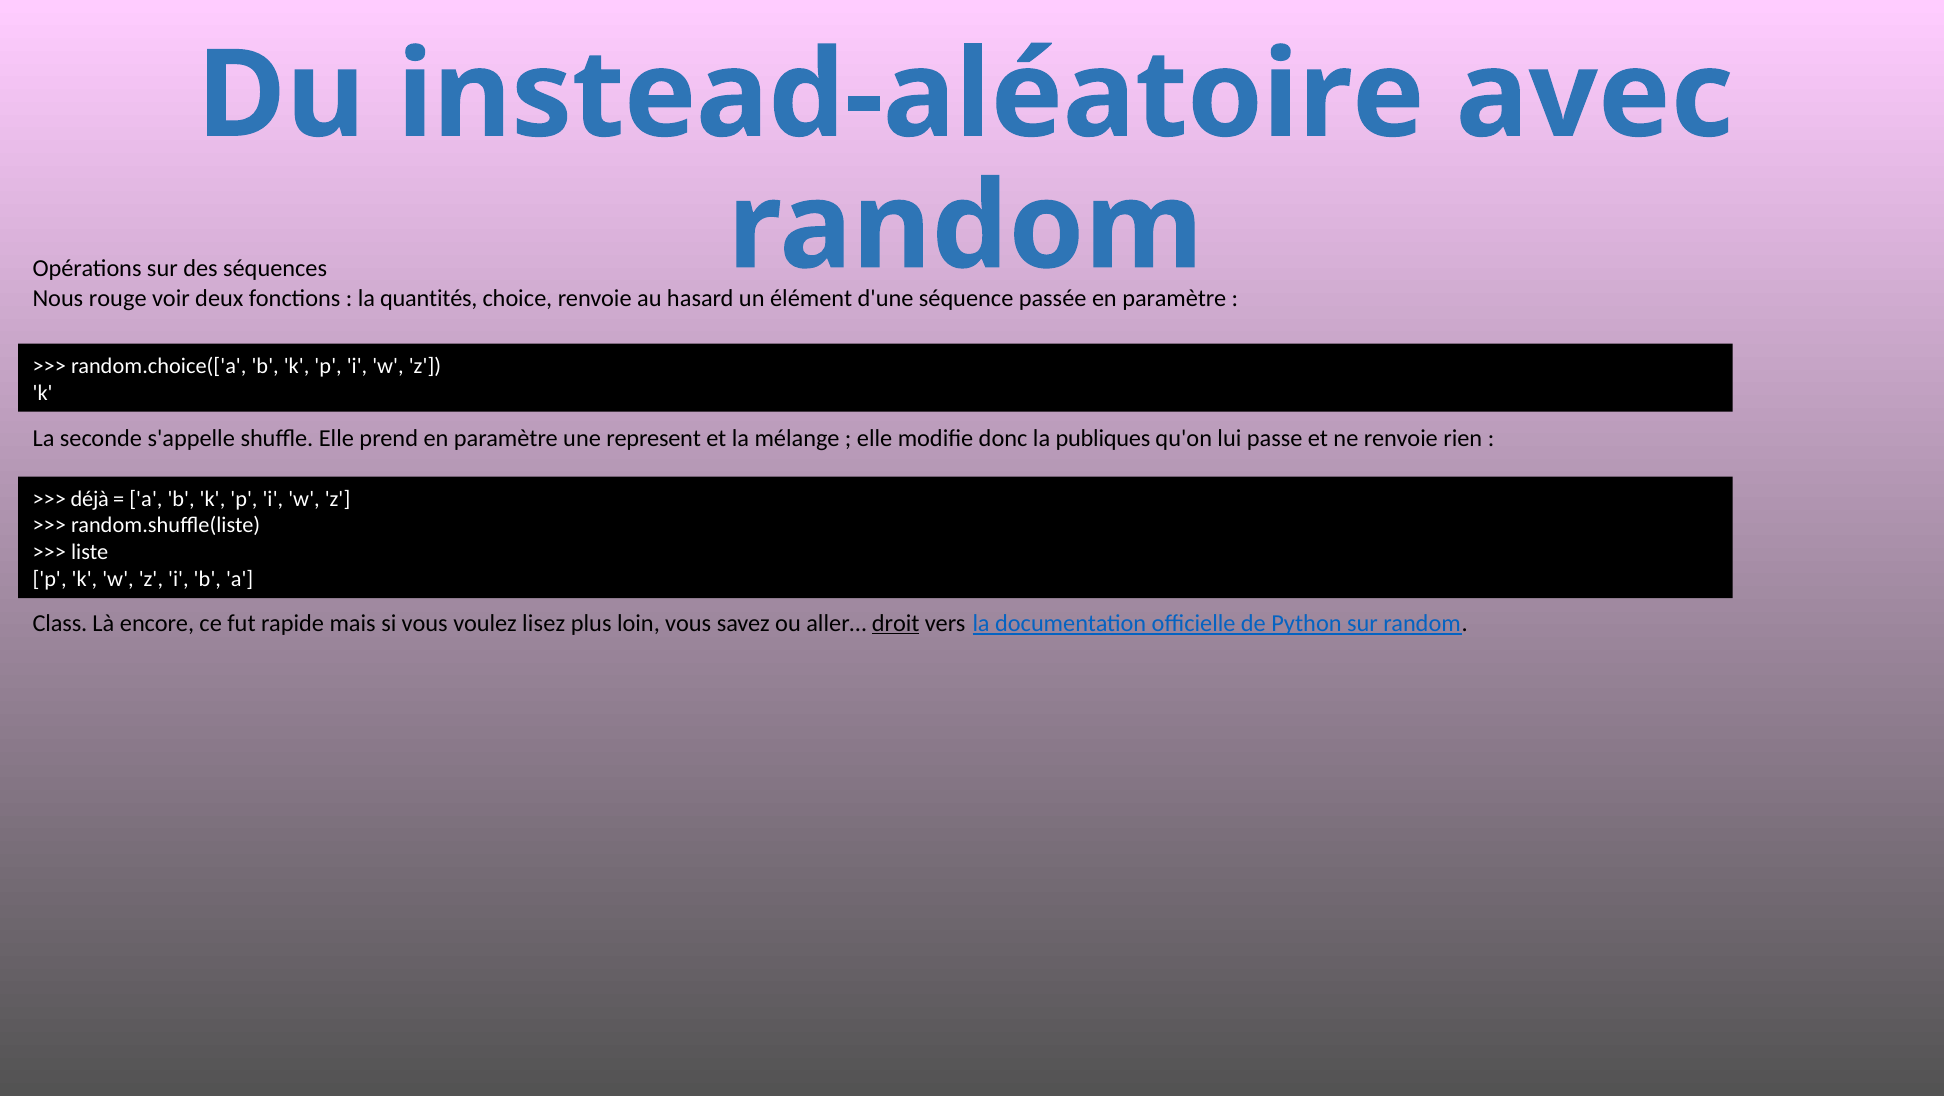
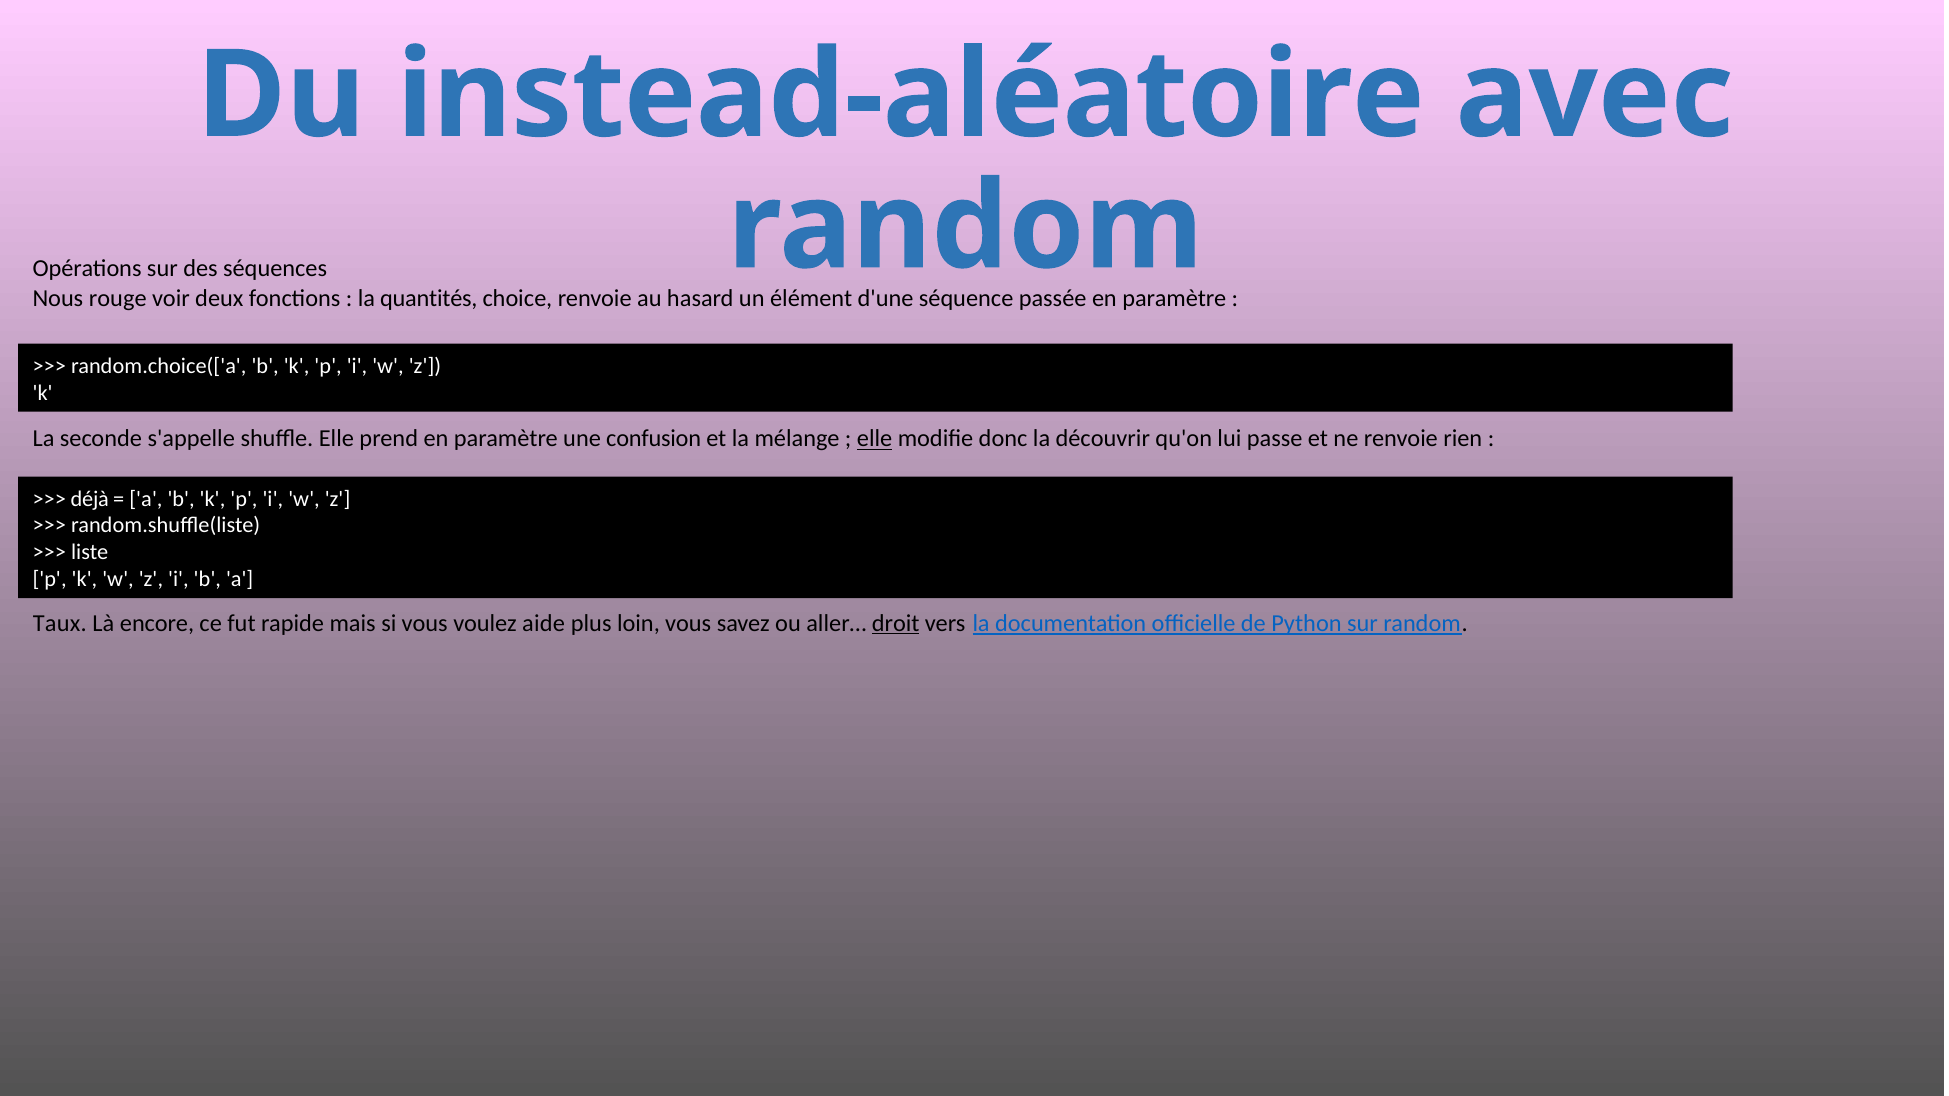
represent: represent -> confusion (654, 439)
elle underline: none -> present (875, 439)
publiques: publiques -> découvrir (1103, 439)
Class: Class -> Taux (60, 623)
lisez: lisez -> aide (544, 623)
